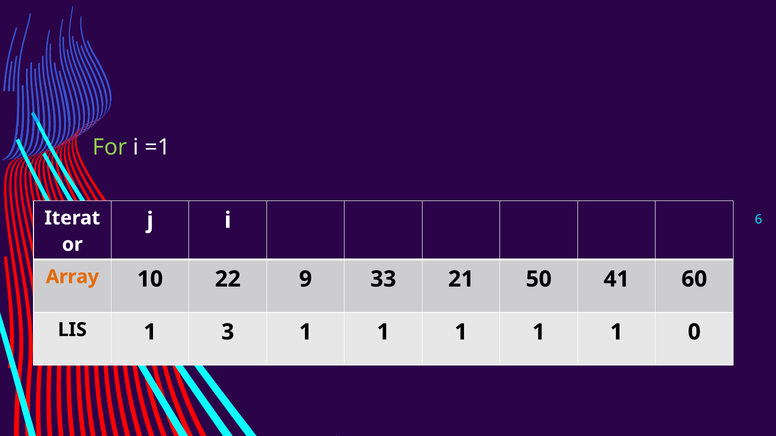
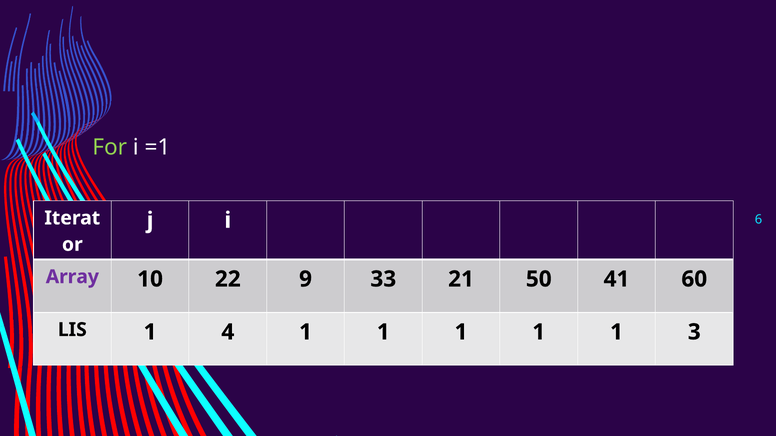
Array colour: orange -> purple (72, 277)
3: 3 -> 4 (228, 332)
0: 0 -> 3 (694, 332)
